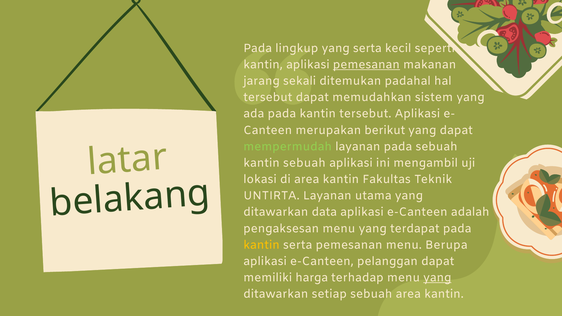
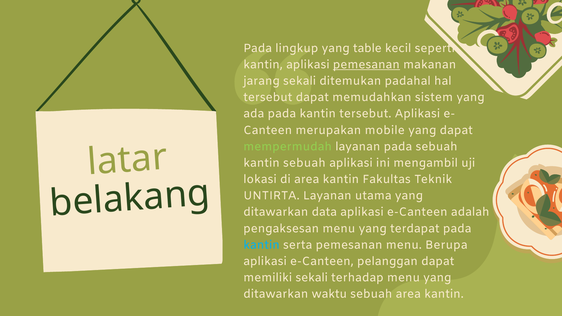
yang serta: serta -> table (367, 48)
berikut: berikut -> mobile (385, 130)
kantin colour: yellow -> light blue (262, 245)
memiliki harga: harga -> sekali (312, 278)
yang underline: present -> none (437, 278)
setiap: setiap -> waktu (329, 294)
